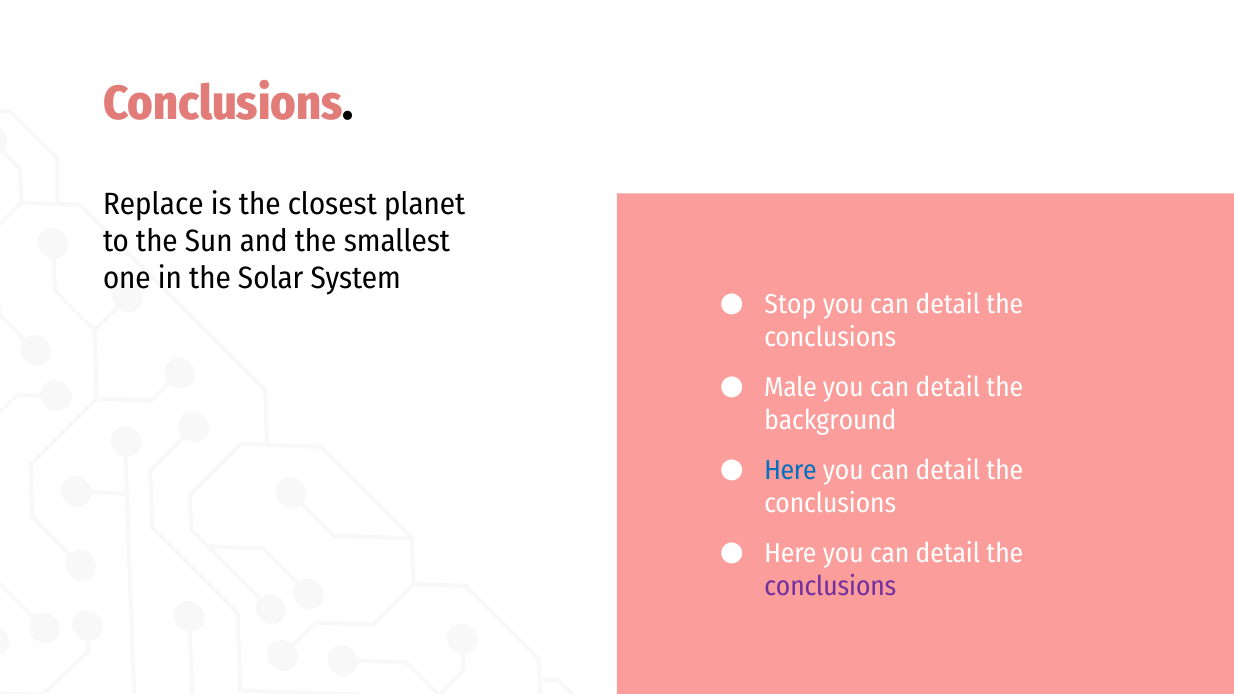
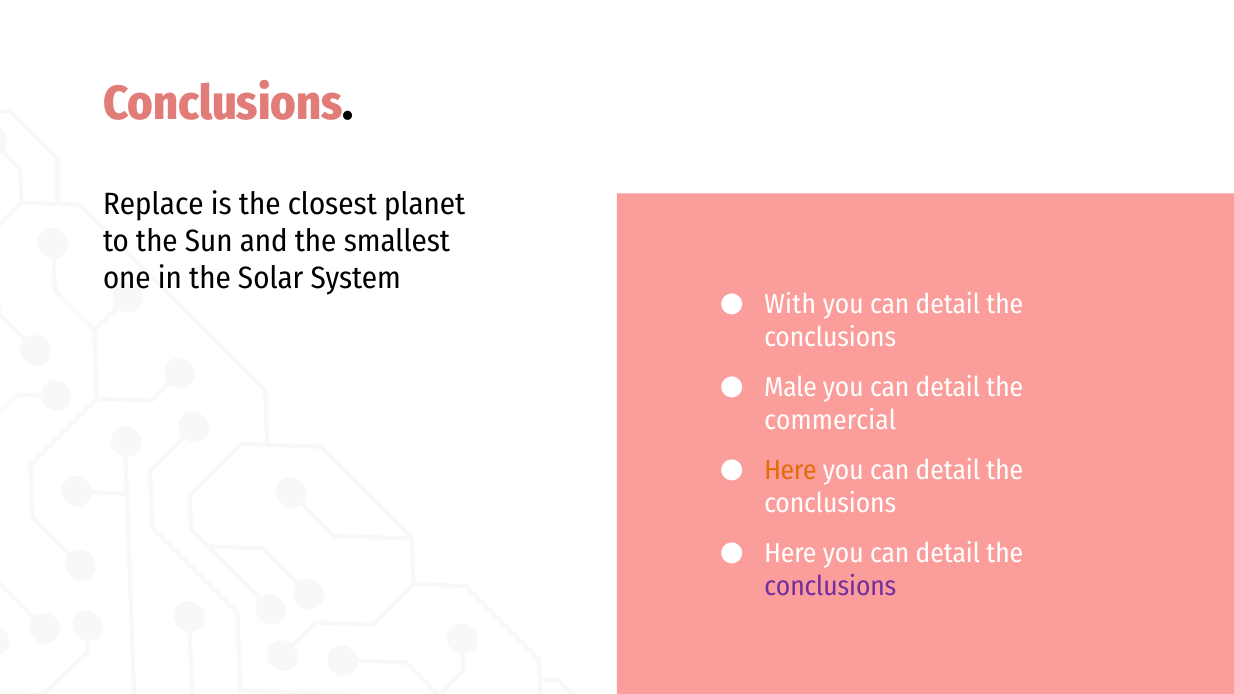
Stop: Stop -> With (790, 305)
background: background -> commercial (830, 421)
Here colour: blue -> orange (791, 471)
